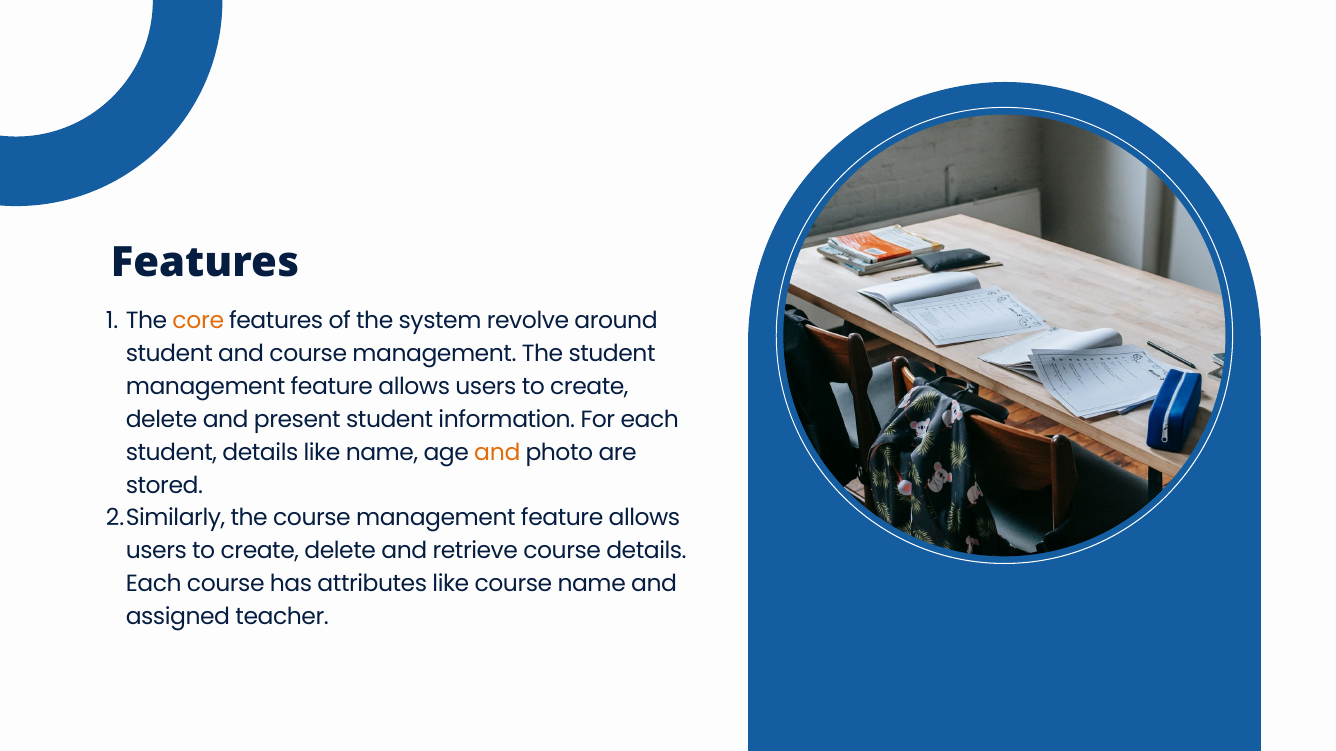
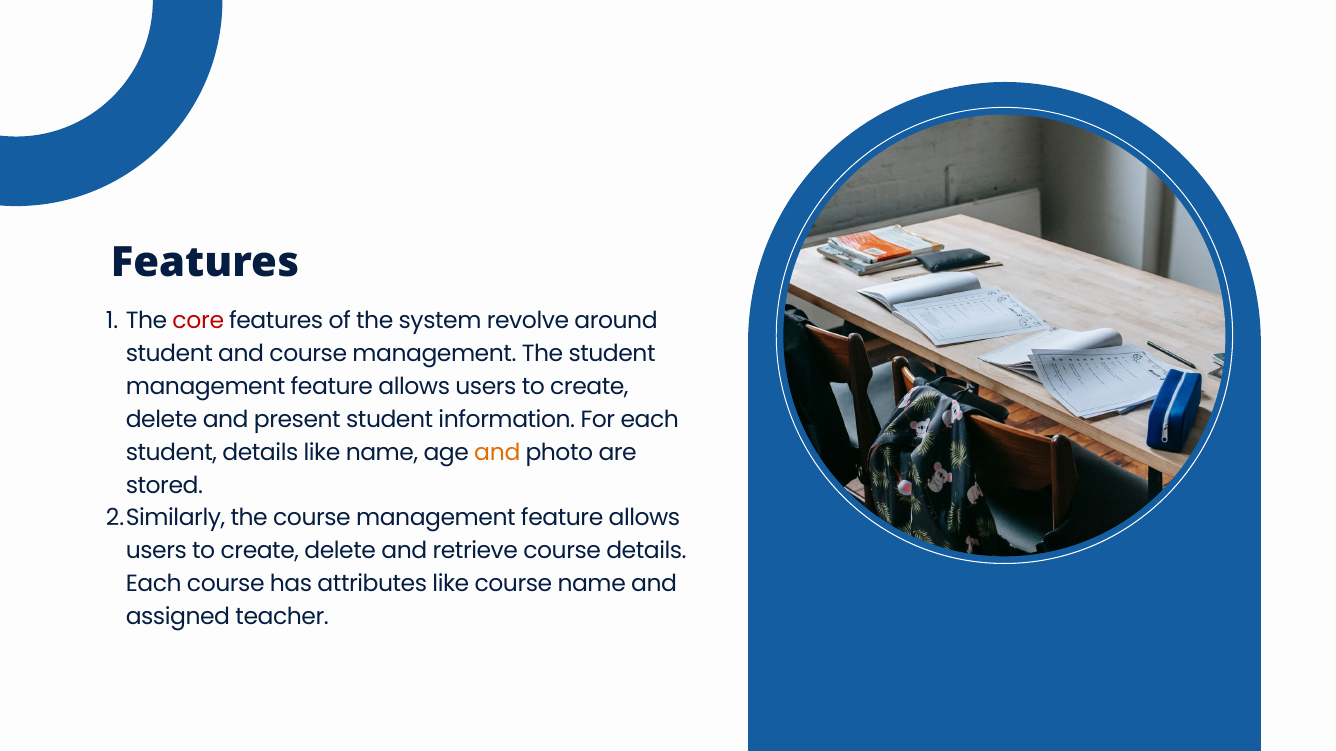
core colour: orange -> red (198, 321)
